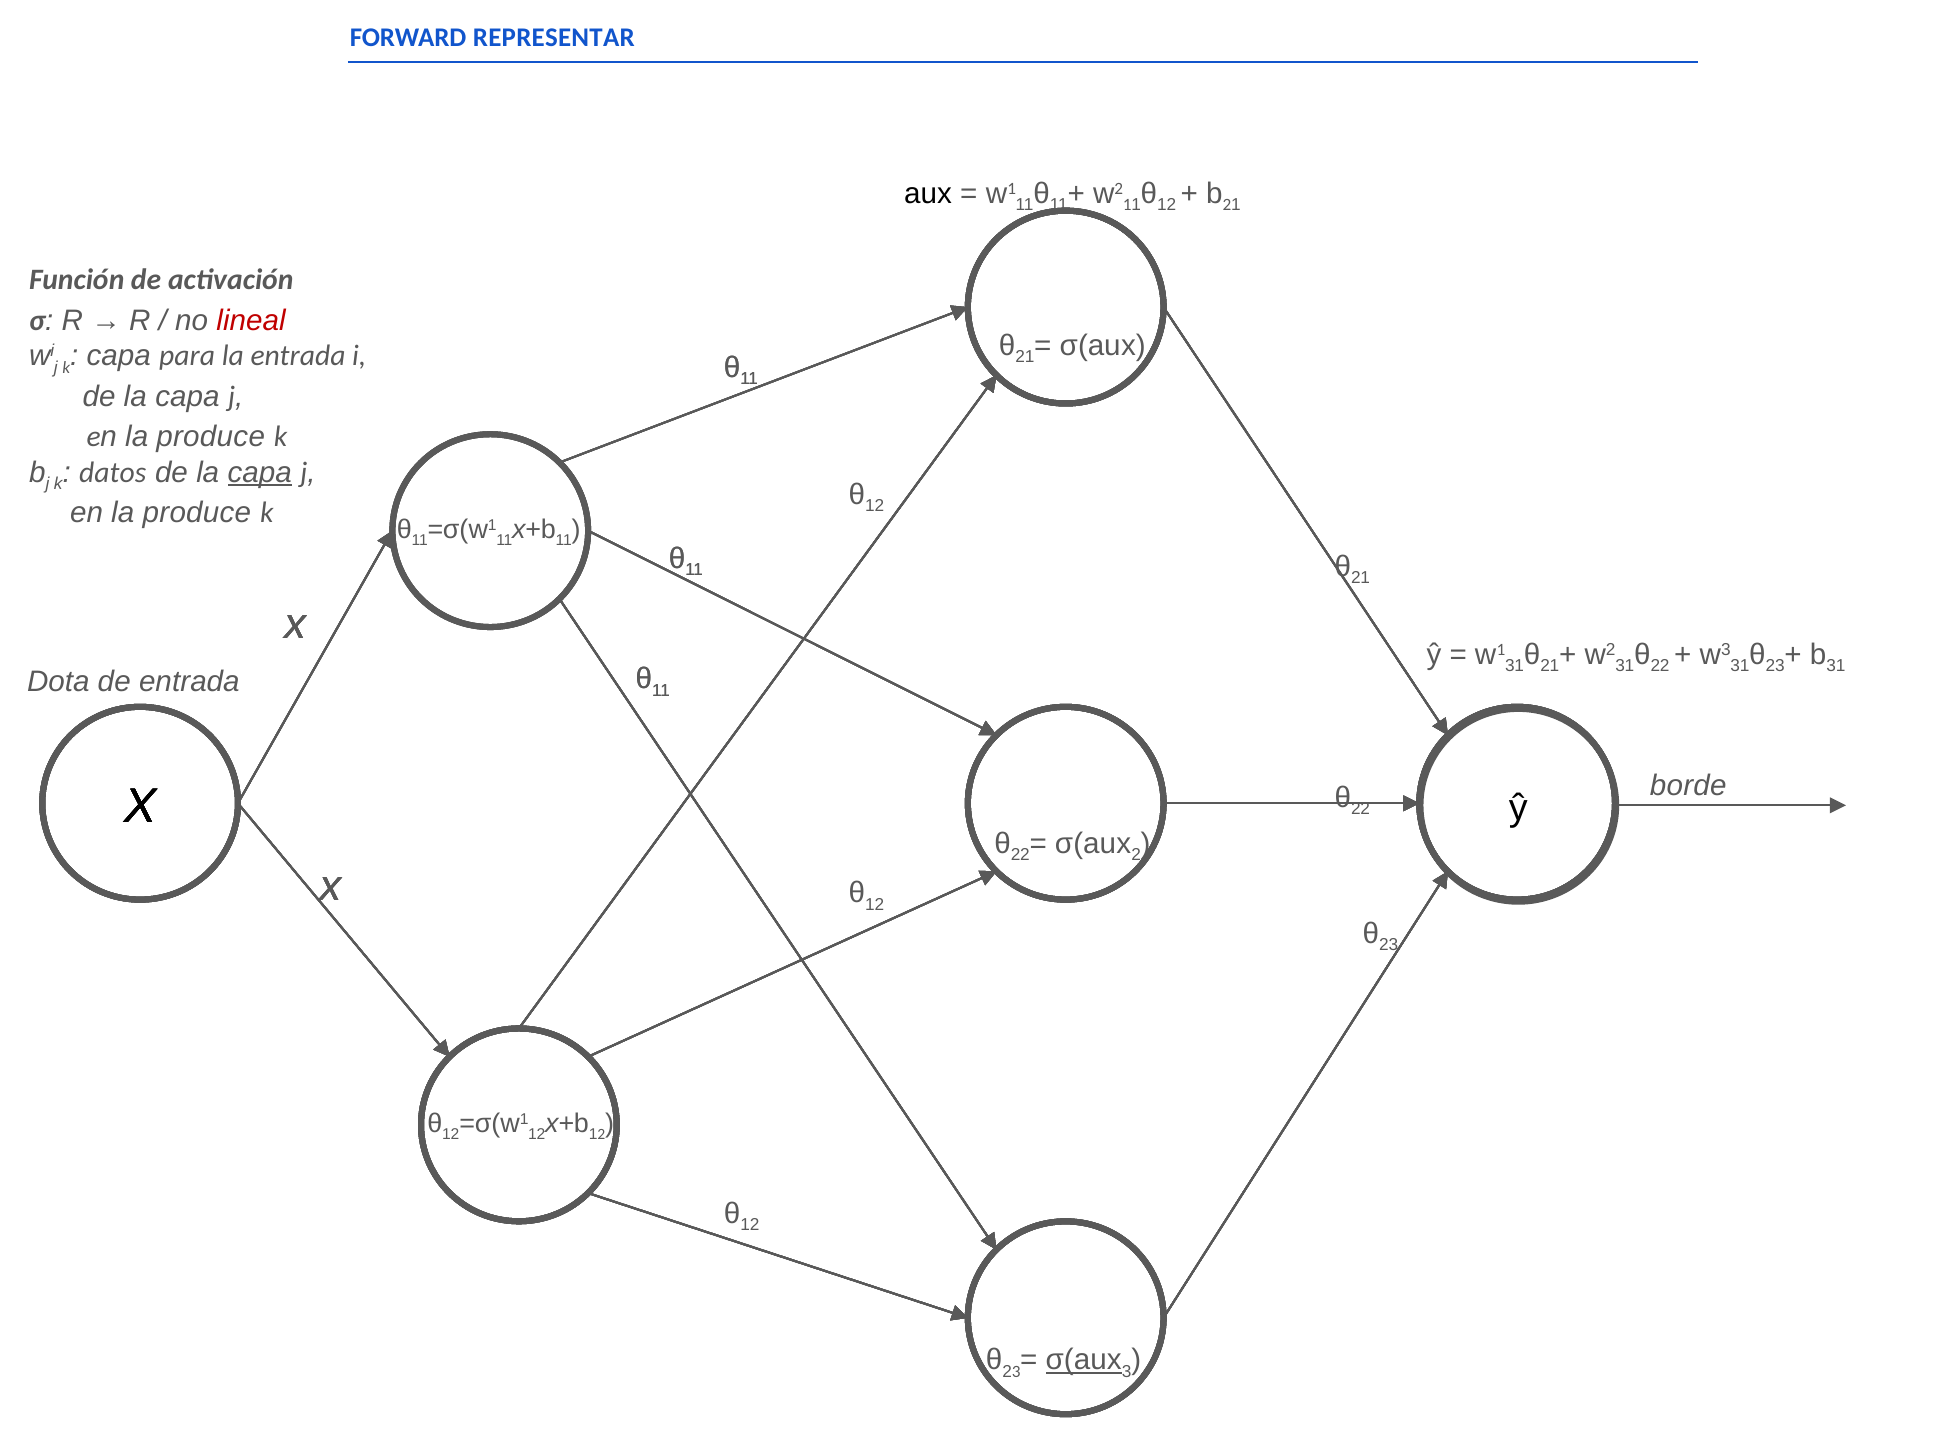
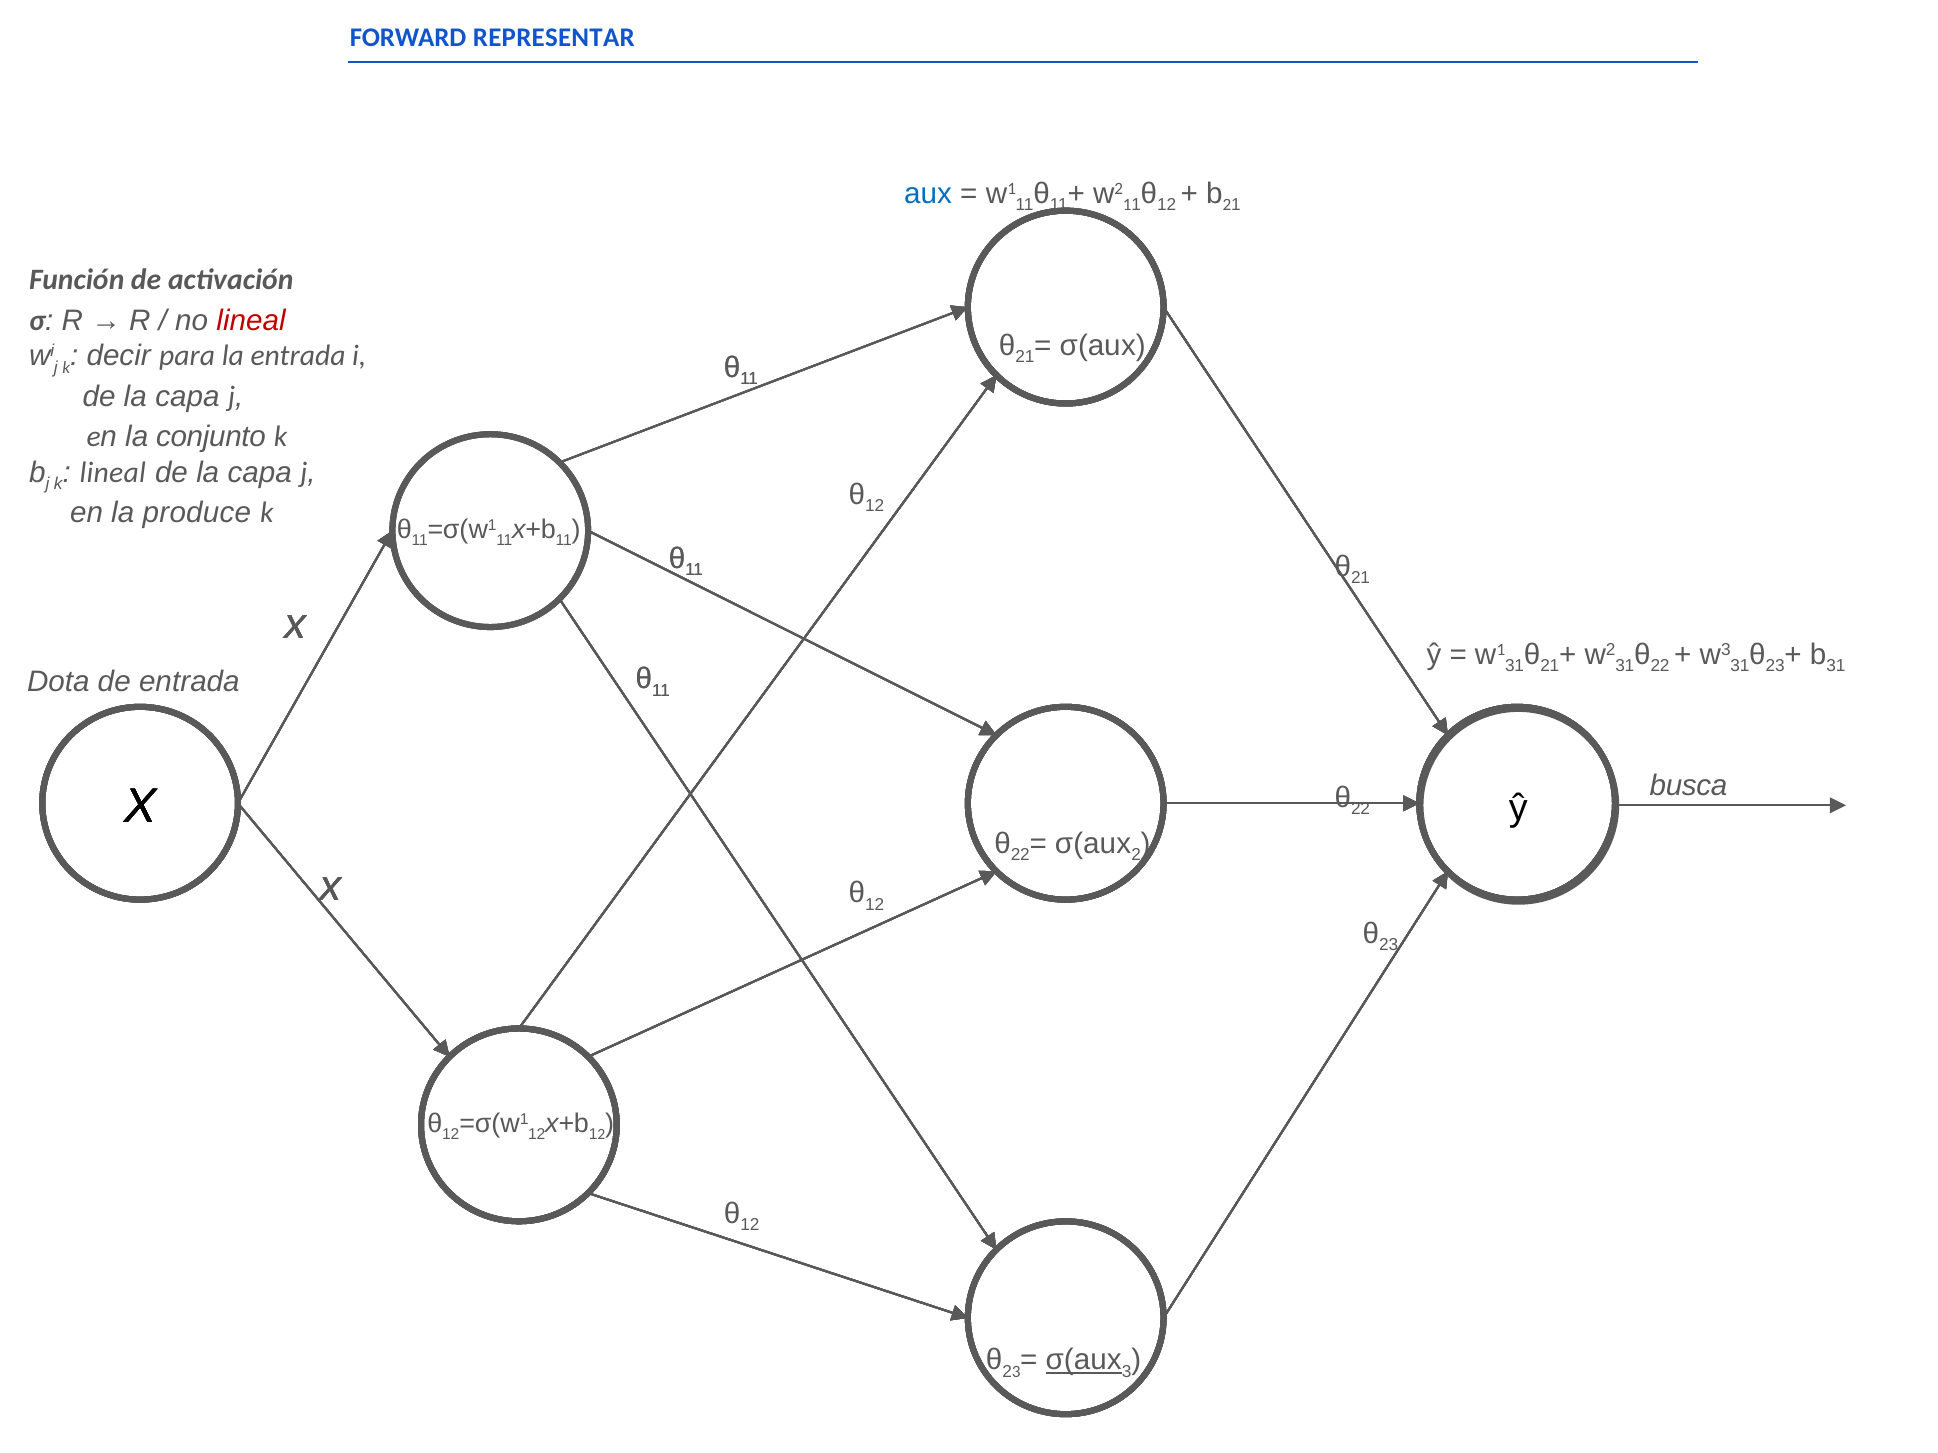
aux colour: black -> blue (928, 194)
capa: capa -> decir (119, 356)
produce: produce -> conjunto (211, 437)
datos: datos -> lineal (113, 473)
capa underline: present -> none (260, 473)
borde: borde -> busca (1689, 786)
